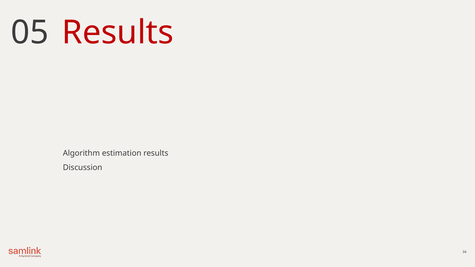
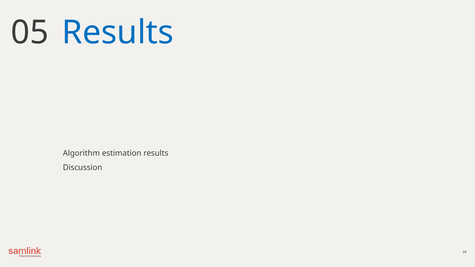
Results colour: red -> blue (118, 33)
